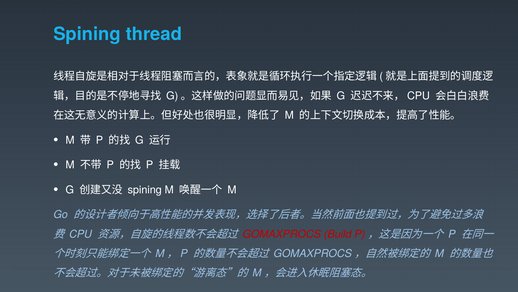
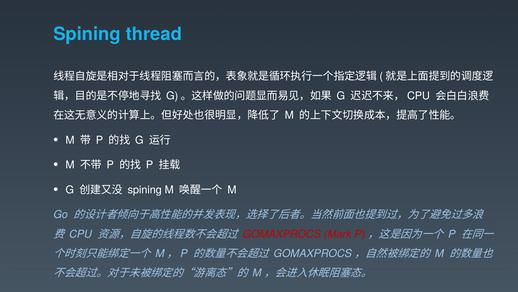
Build: Build -> Mark (338, 234)
